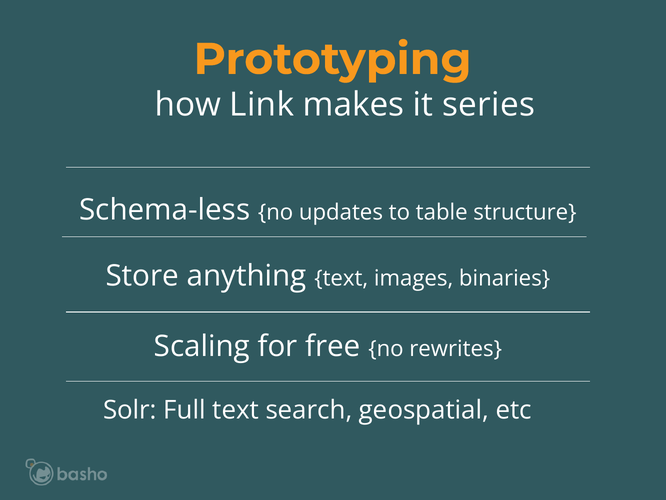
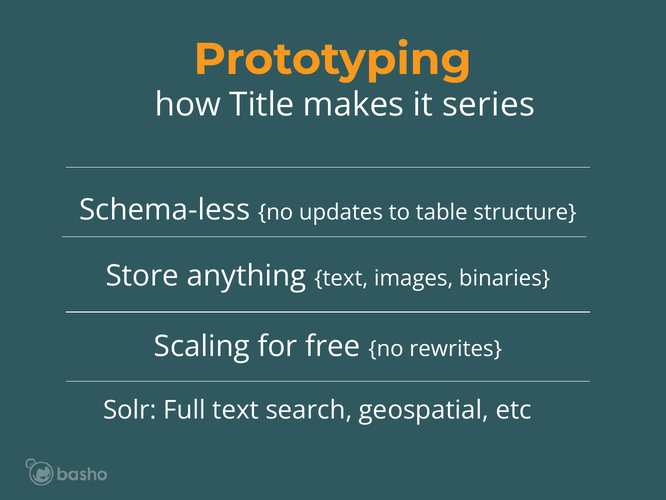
Link: Link -> Title (262, 104)
